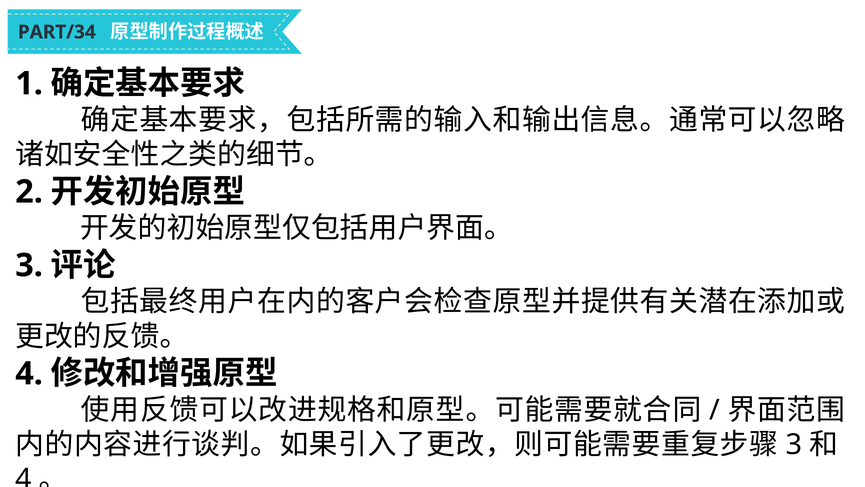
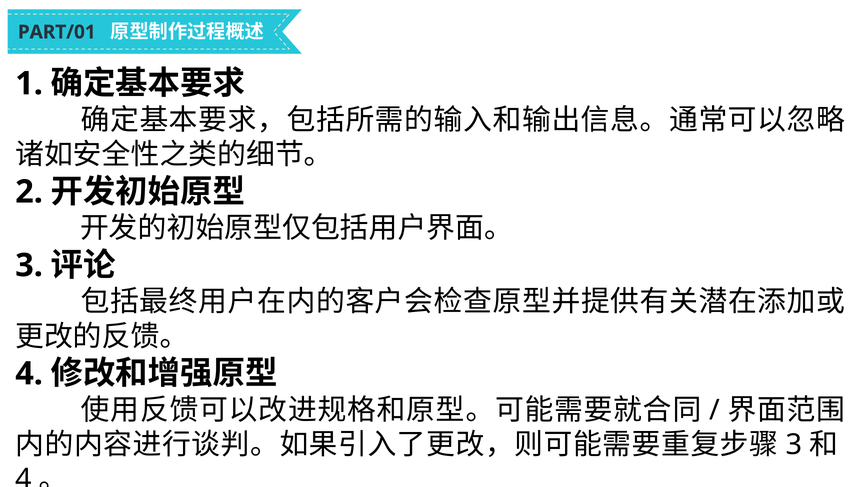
PART/34: PART/34 -> PART/01 (57, 32)
